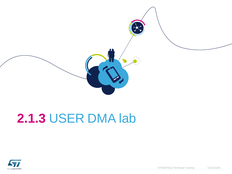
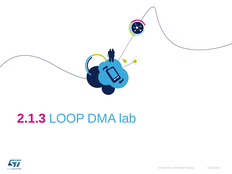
USER: USER -> LOOP (67, 118)
